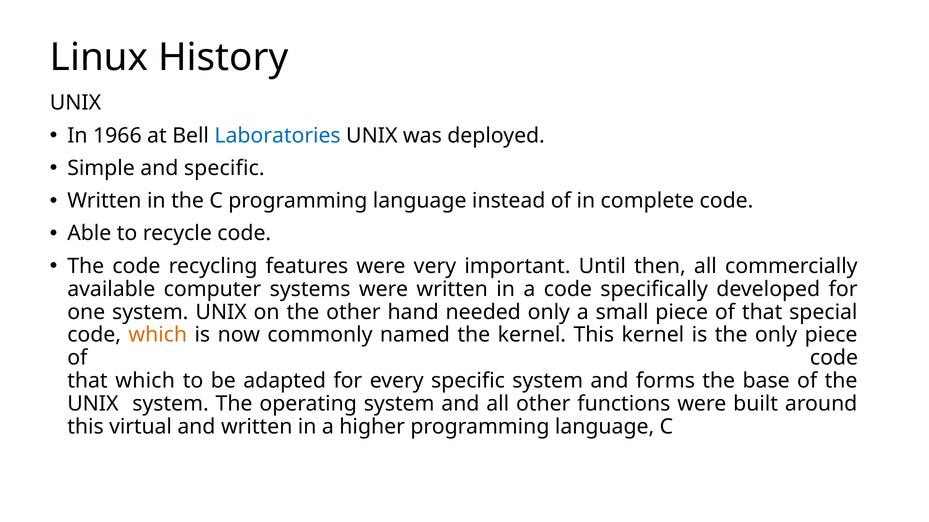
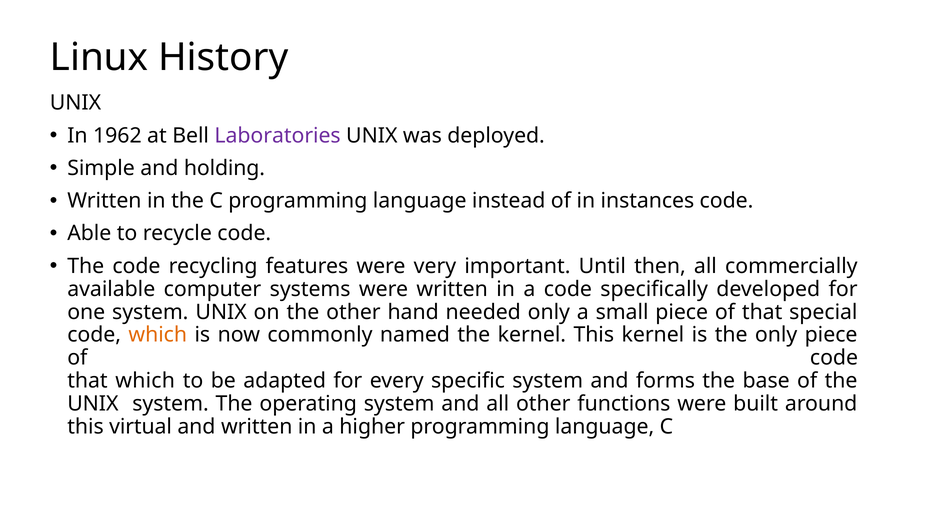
1966: 1966 -> 1962 (117, 136)
Laboratories colour: blue -> purple (278, 136)
and specific: specific -> holding (224, 168)
complete: complete -> instances (647, 201)
